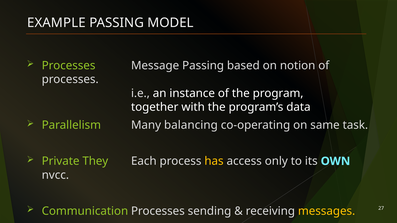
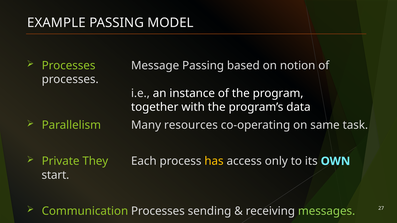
balancing: balancing -> resources (191, 125)
nvcc: nvcc -> start (55, 175)
messages colour: yellow -> light green (327, 211)
